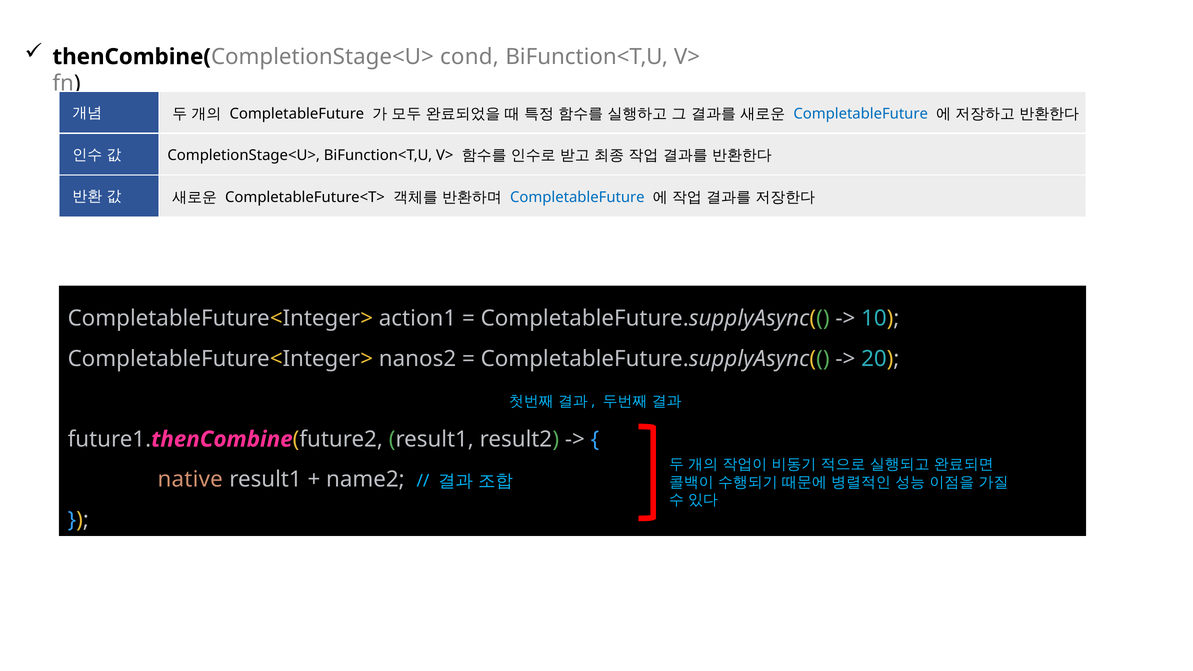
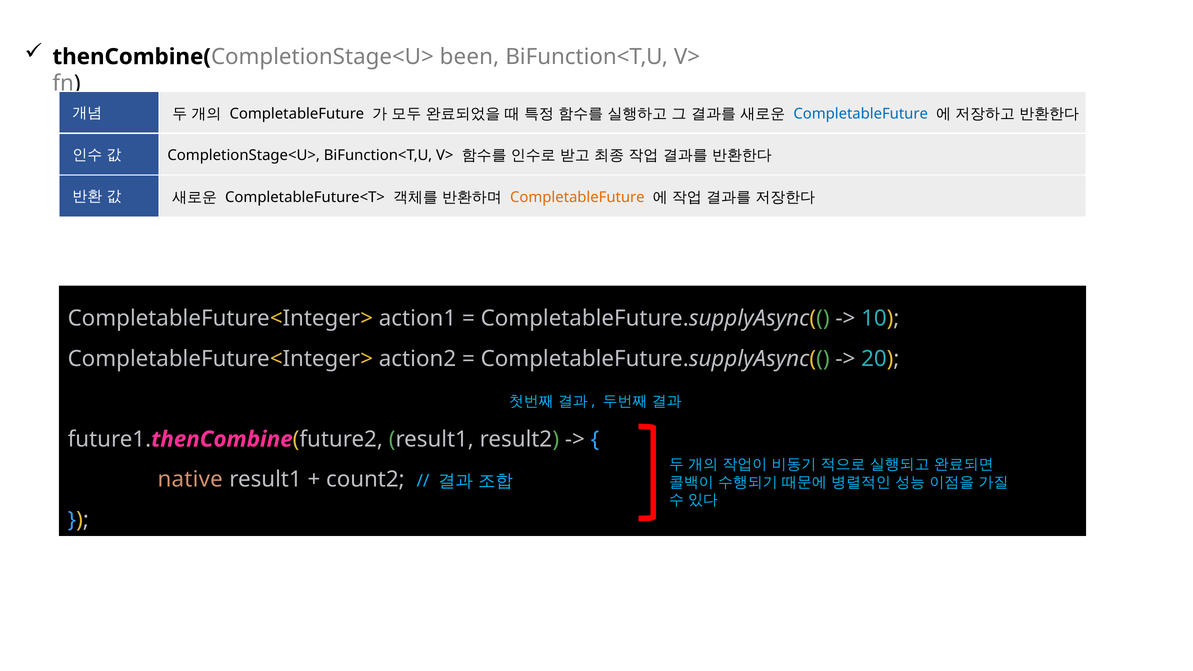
cond: cond -> been (469, 57)
CompletableFuture colour: blue -> orange (577, 197)
nanos2: nanos2 -> action2 (417, 359)
name2: name2 -> count2 (365, 480)
